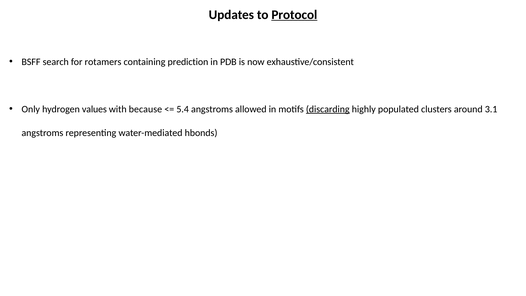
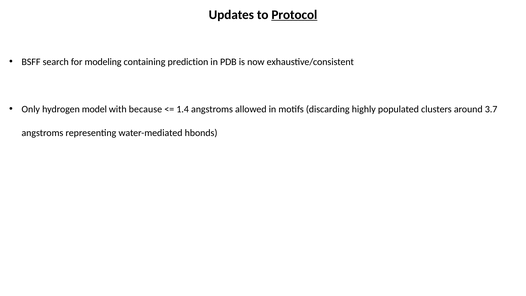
rotamers: rotamers -> modeling (103, 62)
values: values -> model (94, 109)
5.4: 5.4 -> 1.4 (183, 109)
discarding underline: present -> none (328, 109)
3.1: 3.1 -> 3.7 (491, 109)
